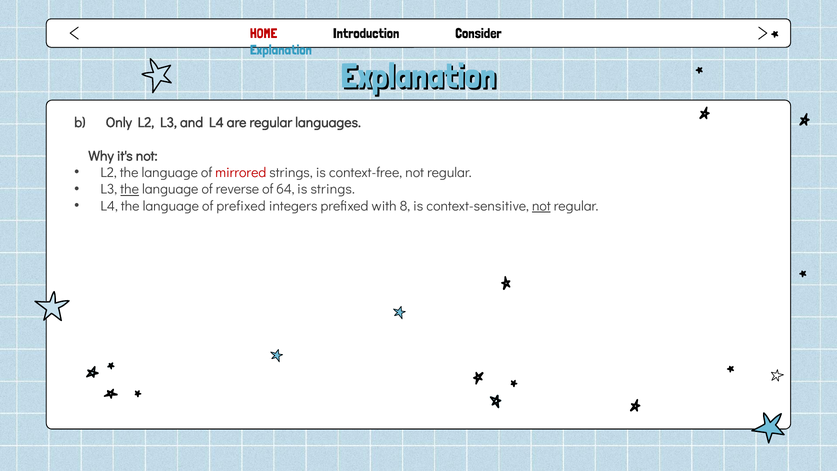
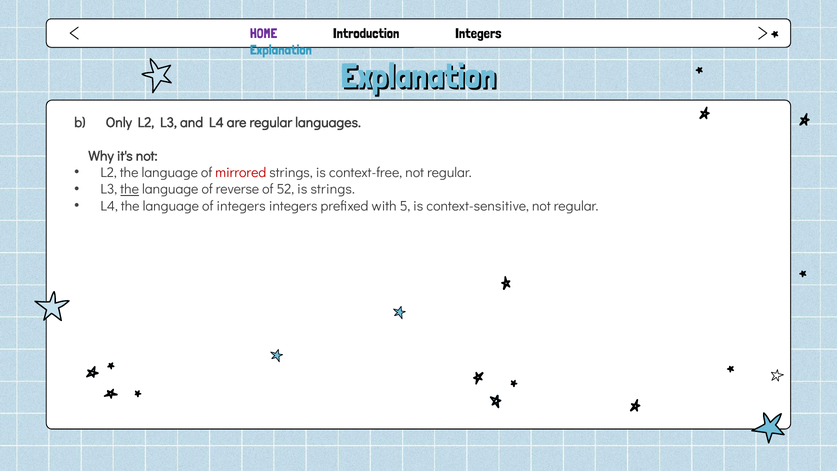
HOME colour: red -> purple (264, 33)
Introduction Consider: Consider -> Integers (478, 33)
64: 64 -> 52 (285, 189)
of prefixed: prefixed -> integers (241, 206)
8: 8 -> 5 (405, 206)
not underline: present -> none (541, 206)
